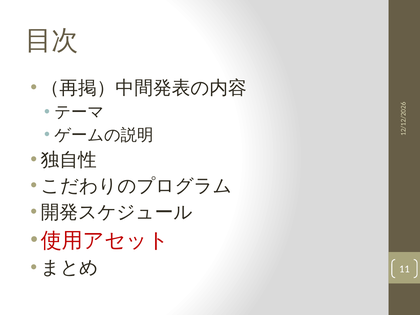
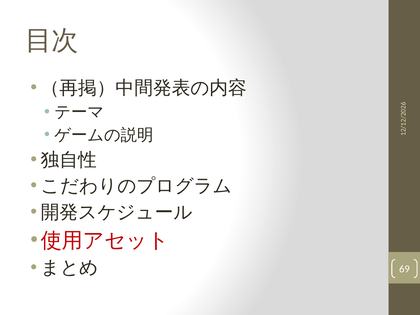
11: 11 -> 69 (404, 269)
